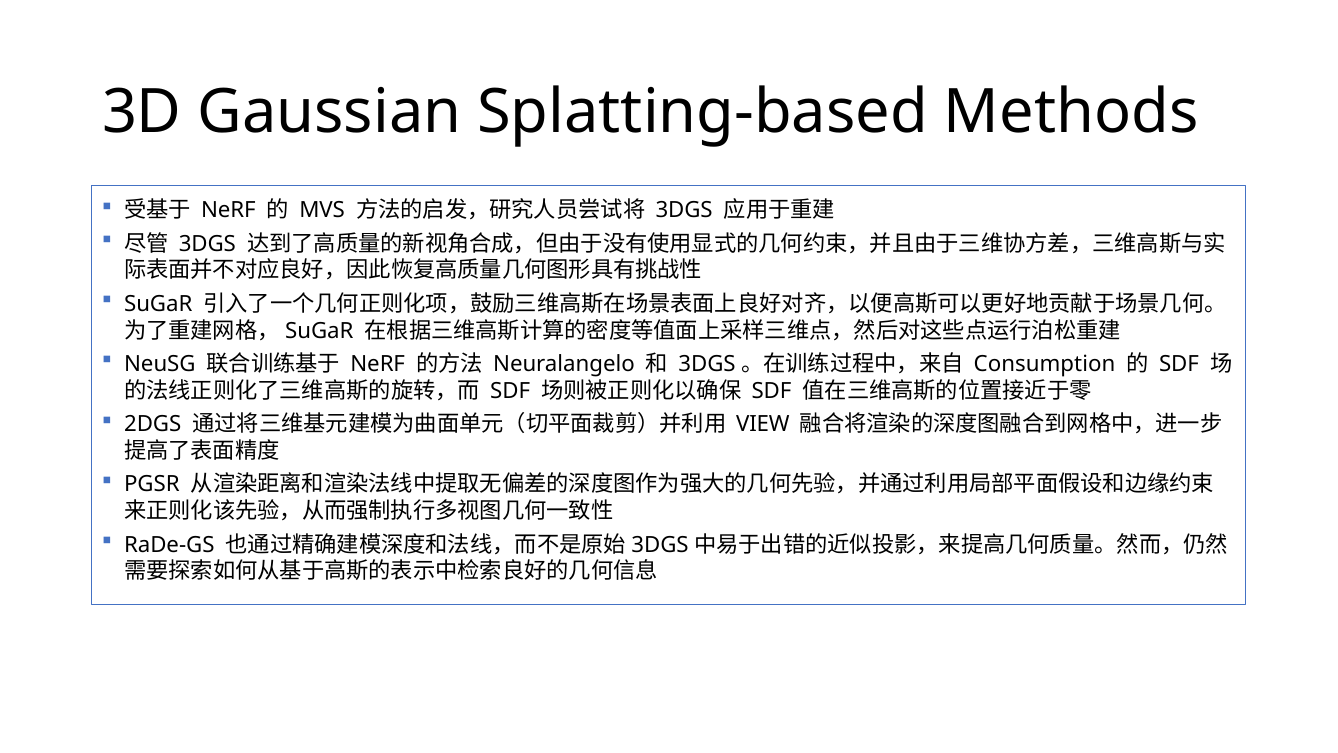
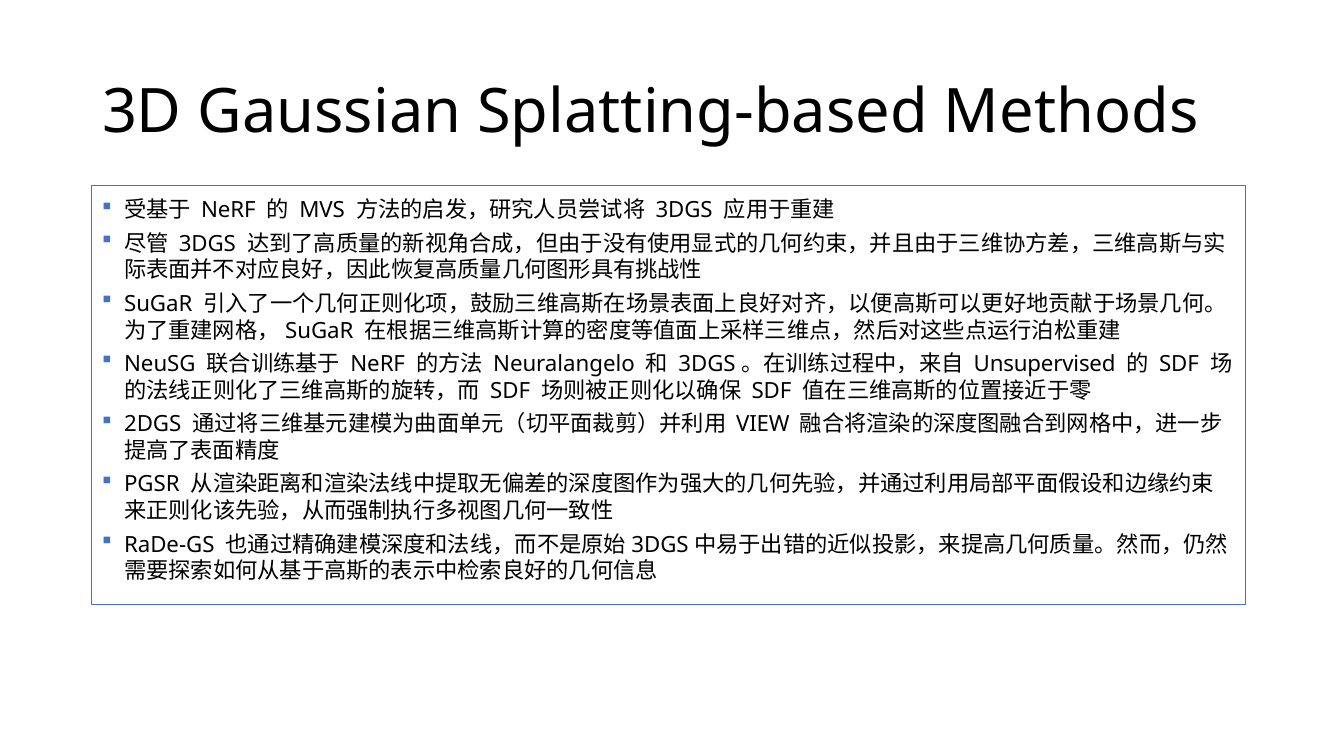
Consumption: Consumption -> Unsupervised (1045, 364)
